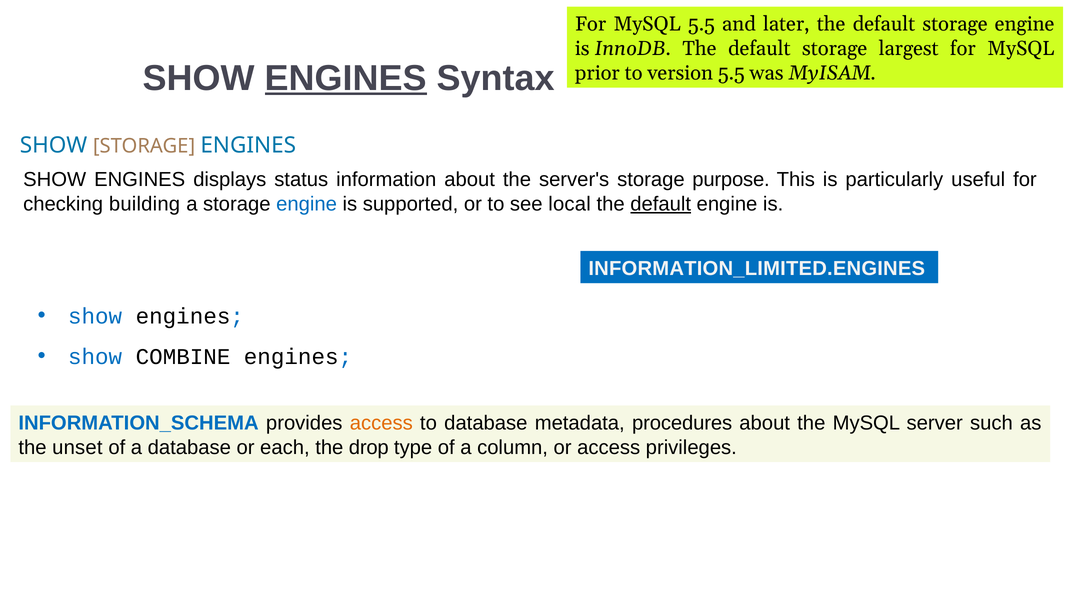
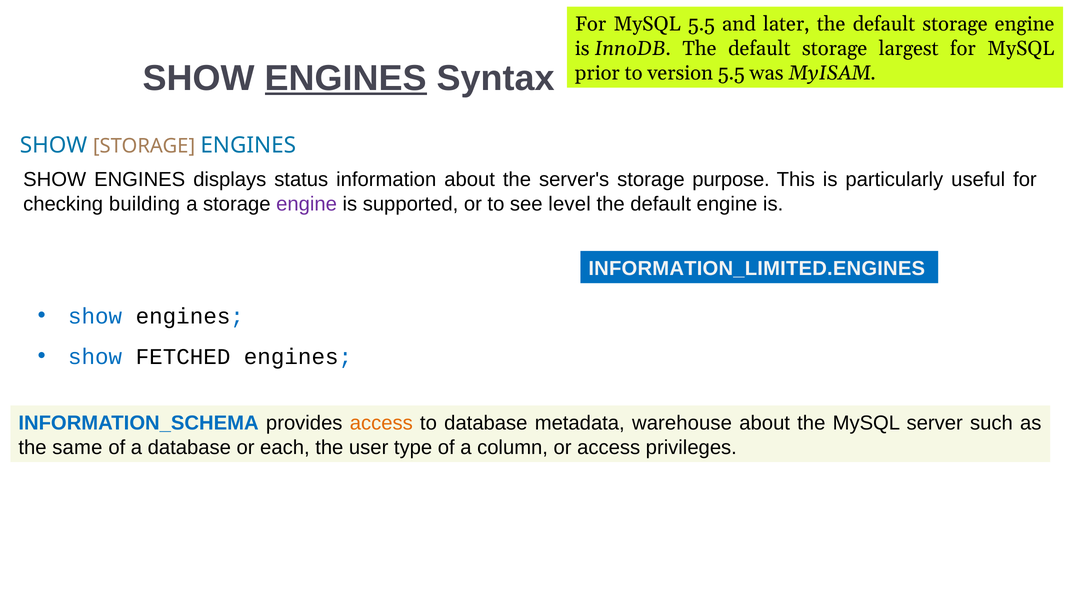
engine colour: blue -> purple (307, 204)
local: local -> level (570, 204)
default underline: present -> none (661, 204)
COMBINE: COMBINE -> FETCHED (183, 356)
procedures: procedures -> warehouse (682, 423)
unset: unset -> same (77, 447)
drop: drop -> user (369, 447)
